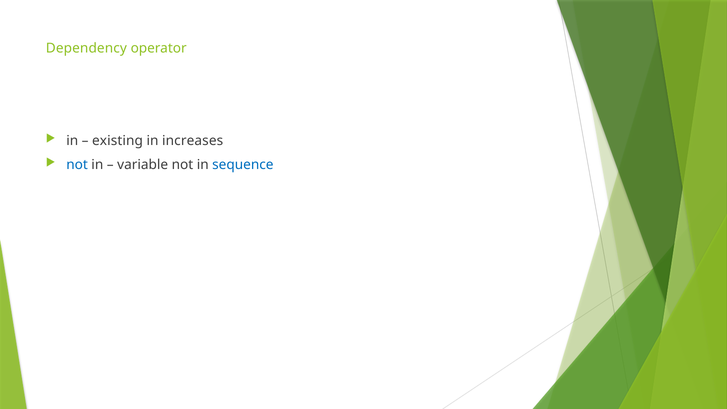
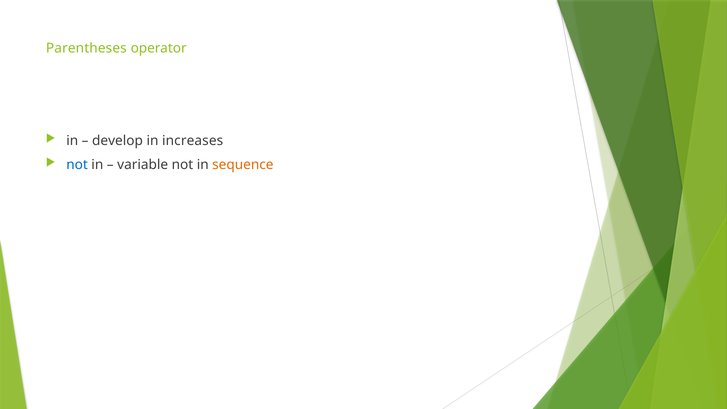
Dependency: Dependency -> Parentheses (86, 48)
existing: existing -> develop (118, 141)
sequence colour: blue -> orange (243, 165)
